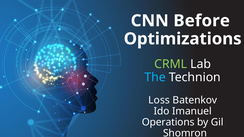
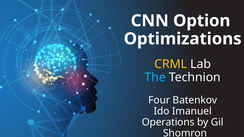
Before: Before -> Option (202, 21)
CRML colour: light green -> yellow (171, 64)
Loss: Loss -> Four (159, 100)
